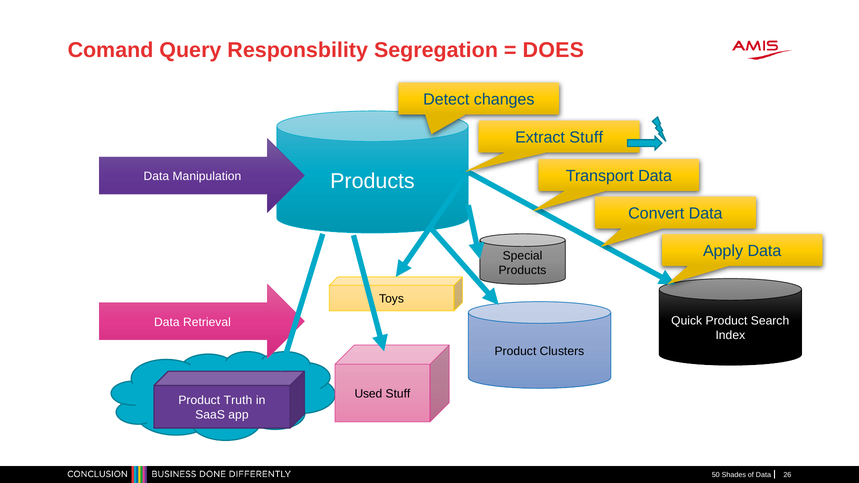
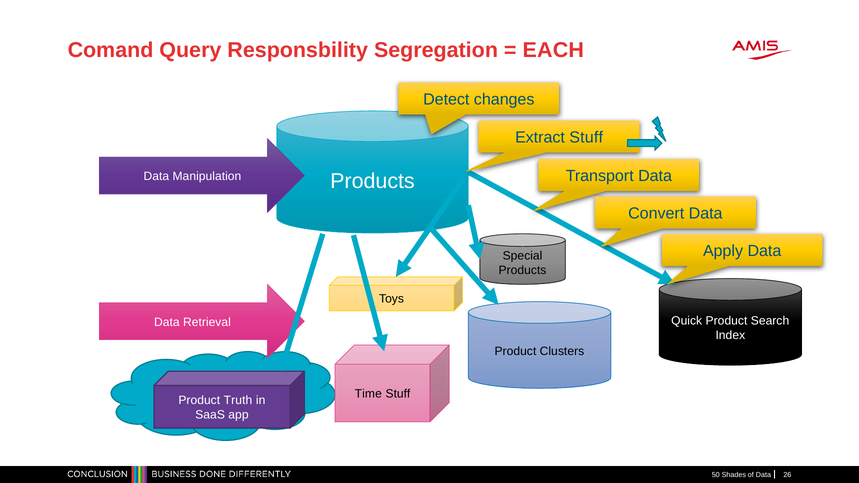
DOES: DOES -> EACH (553, 50)
Used: Used -> Time (368, 394)
